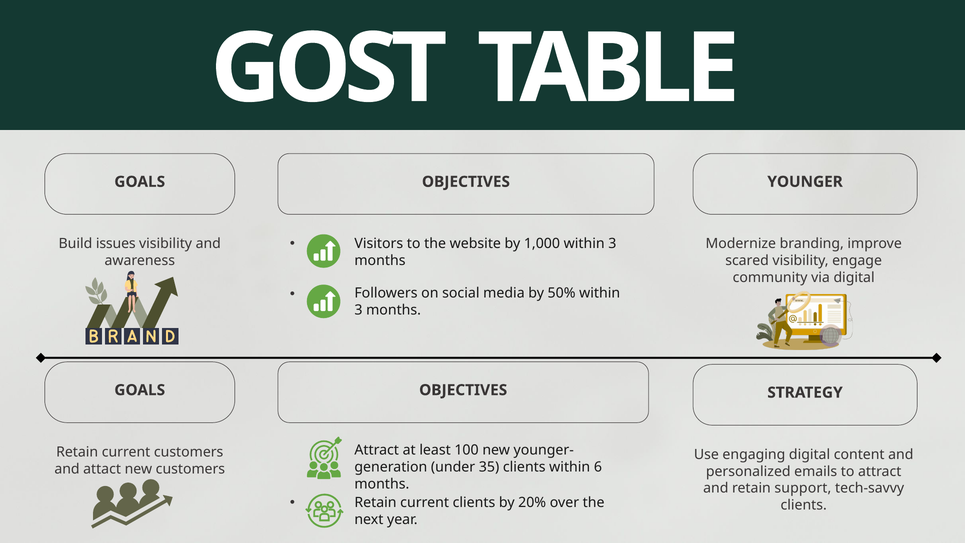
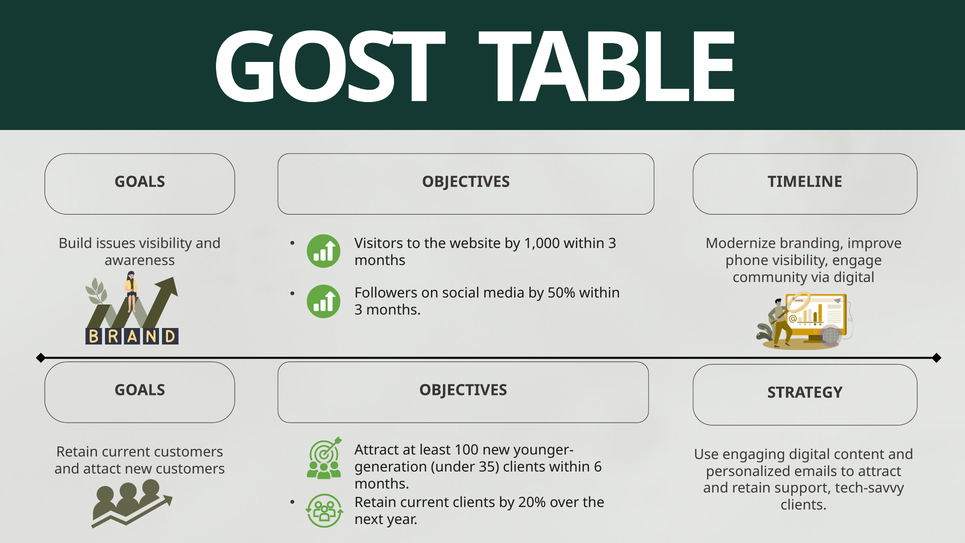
YOUNGER: YOUNGER -> TIMELINE (805, 182)
scared: scared -> phone (747, 261)
